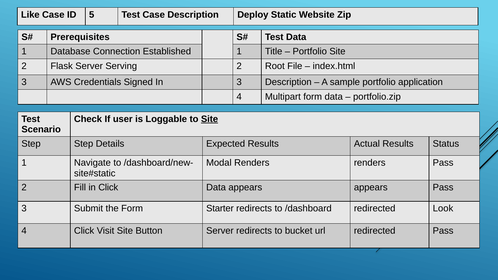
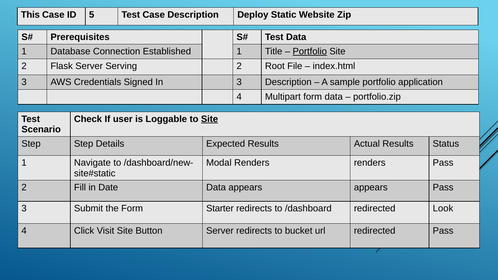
Like: Like -> This (30, 15)
Portfolio underline: none -> present (310, 51)
in Click: Click -> Date (108, 188)
